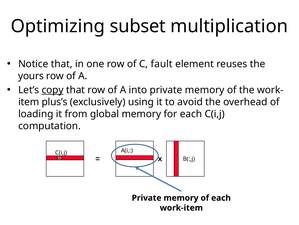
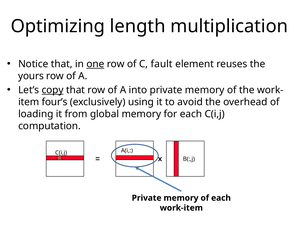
subset: subset -> length (138, 26)
one underline: none -> present (95, 64)
plus’s: plus’s -> four’s (55, 102)
